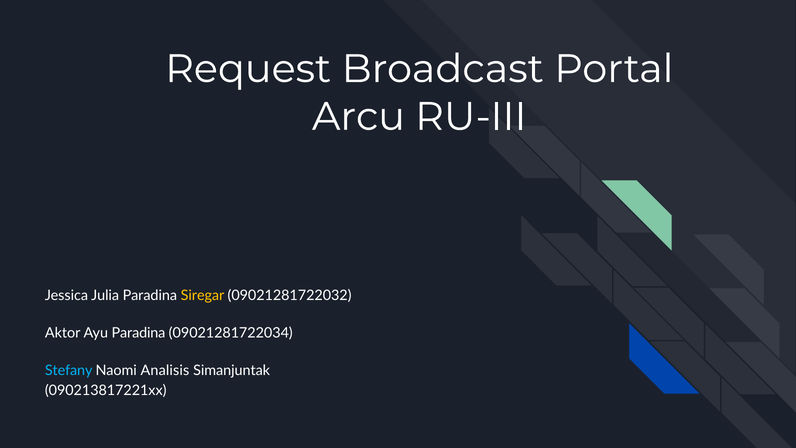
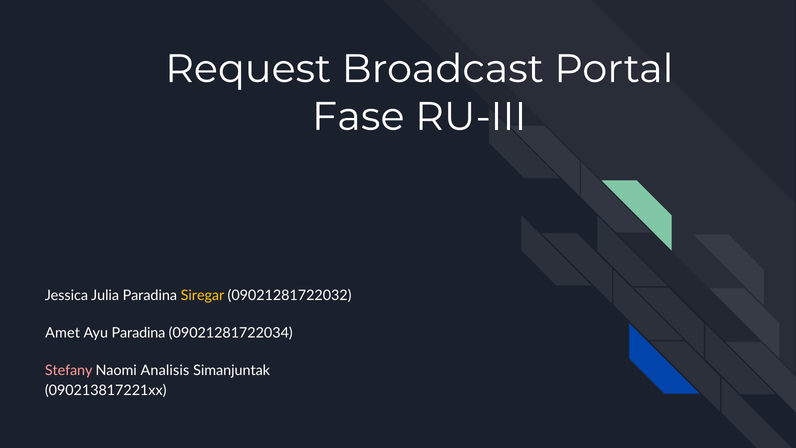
Arcu: Arcu -> Fase (358, 117)
Aktor: Aktor -> Amet (63, 333)
Stefany colour: light blue -> pink (69, 371)
